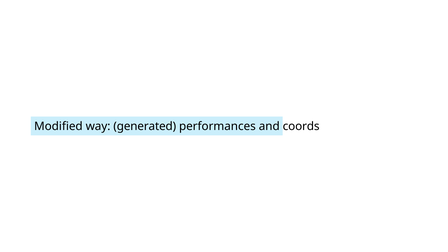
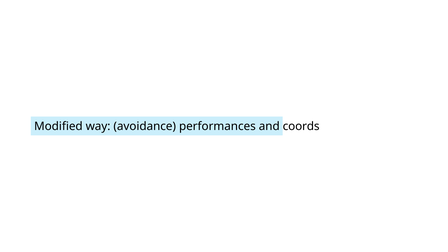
generated: generated -> avoidance (145, 126)
